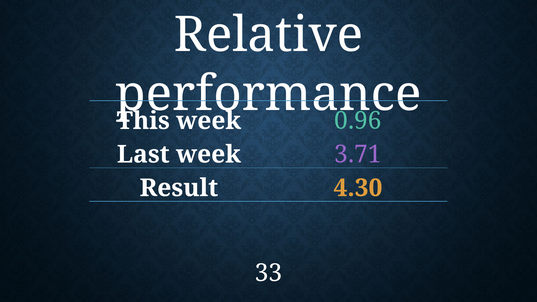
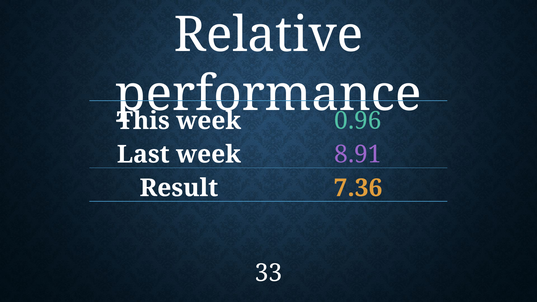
3.71: 3.71 -> 8.91 (358, 154)
4.30: 4.30 -> 7.36 (358, 188)
